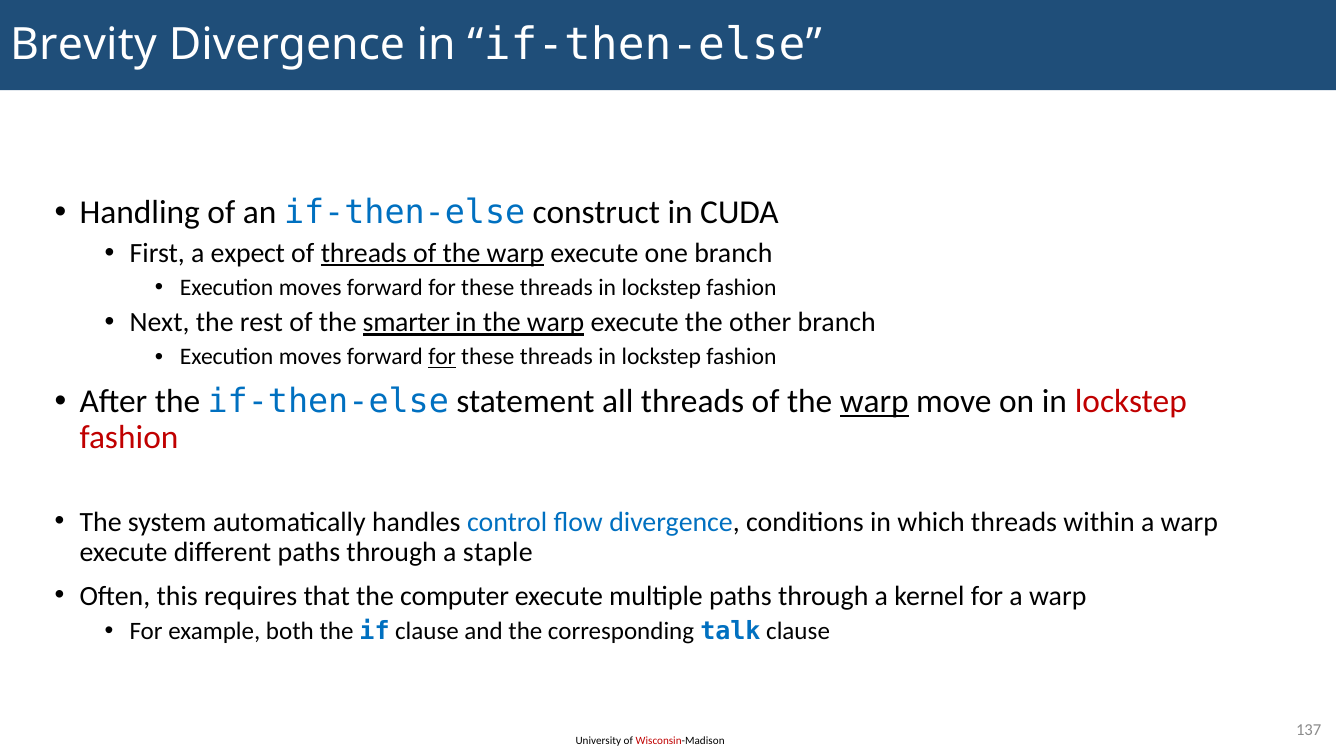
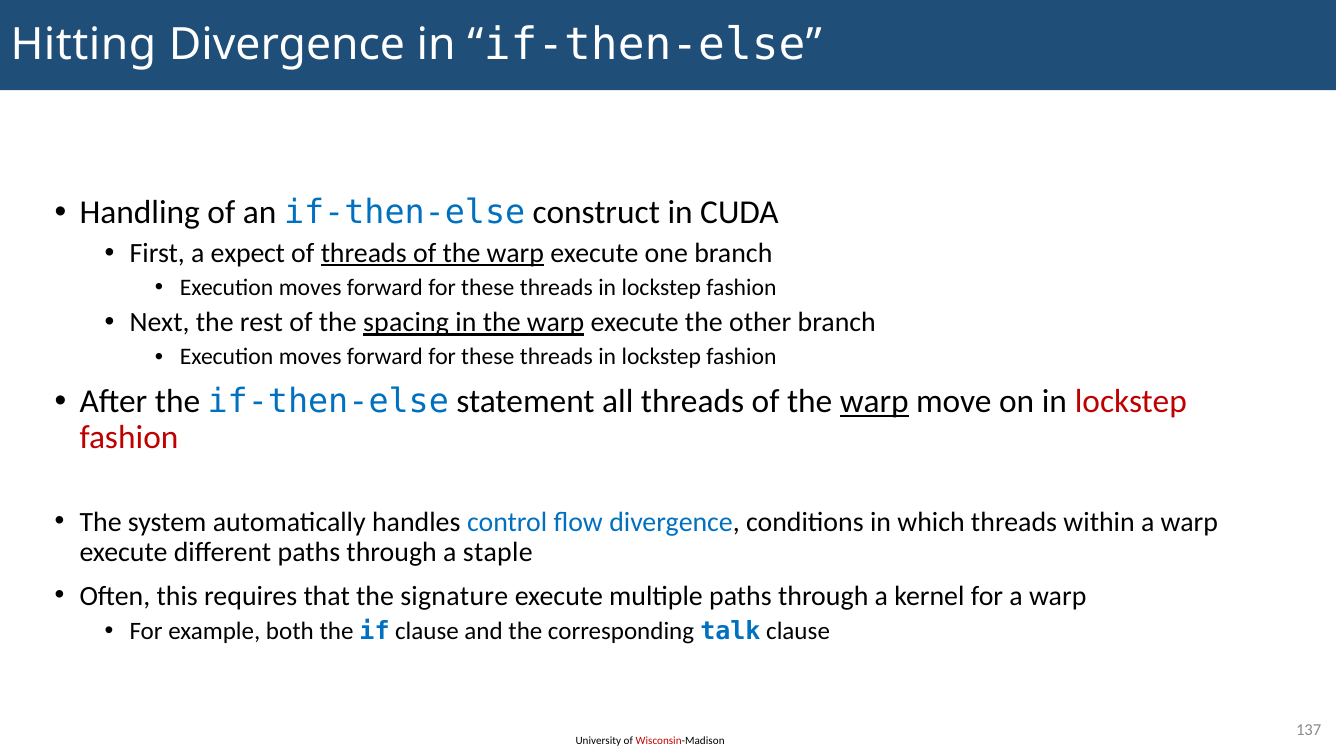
Brevity: Brevity -> Hitting (83, 45)
smarter: smarter -> spacing (406, 323)
for underline: present -> none (442, 357)
computer: computer -> signature (454, 596)
